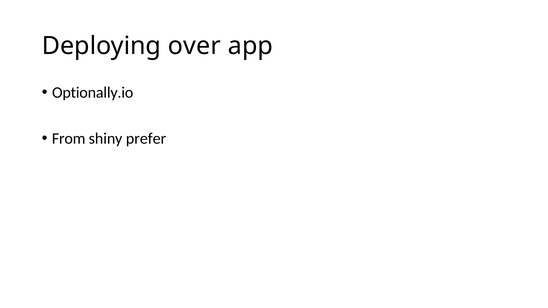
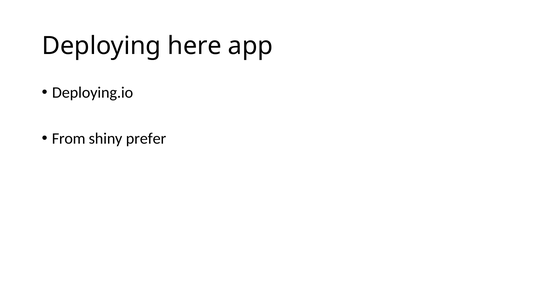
over: over -> here (195, 46)
Optionally.io: Optionally.io -> Deploying.io (93, 93)
